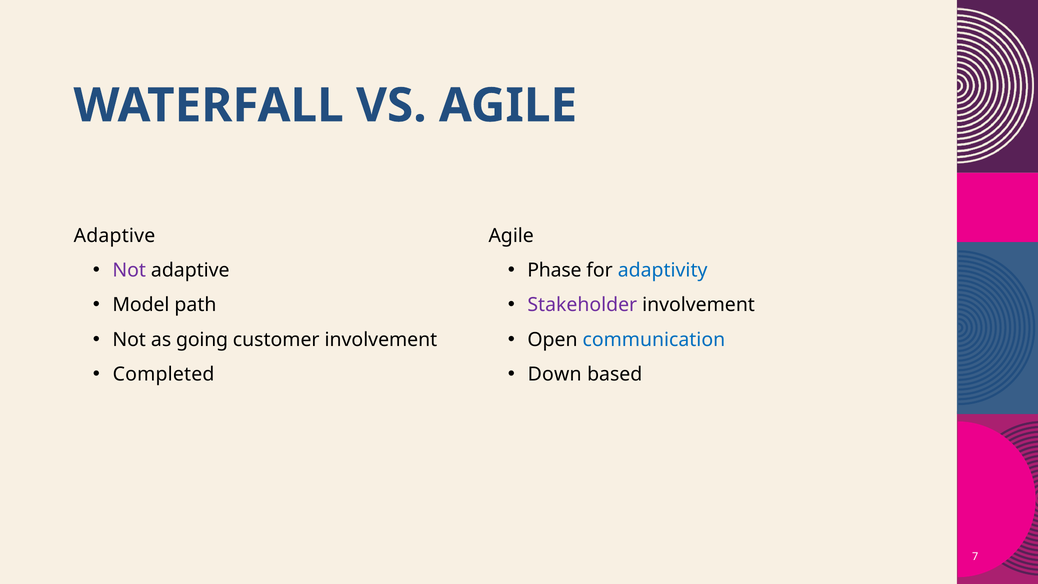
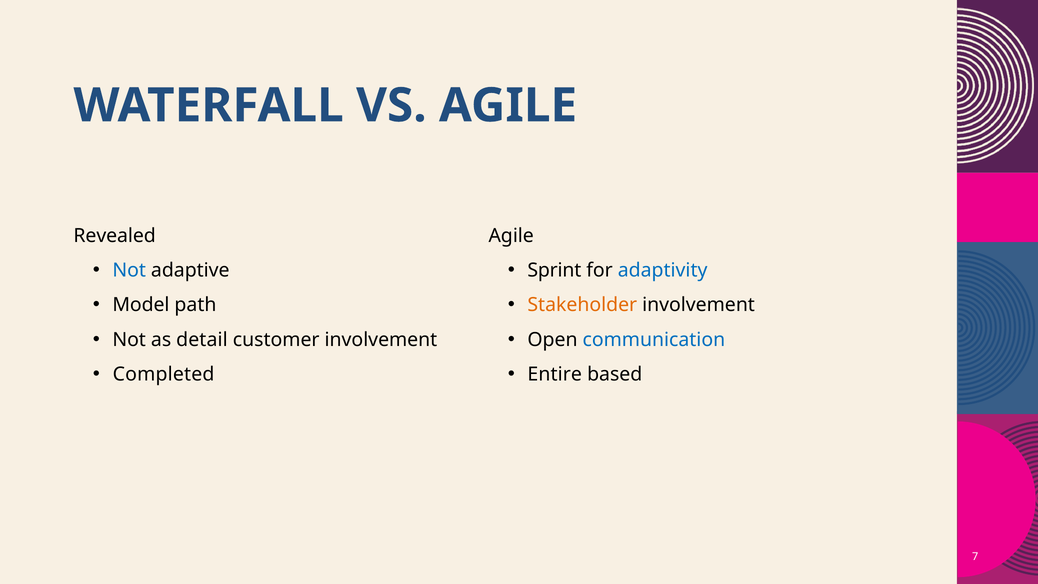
Adaptive: Adaptive -> Revealed (115, 236)
Not colour: purple -> blue (129, 270)
Phase: Phase -> Sprint (554, 270)
Stakeholder colour: purple -> orange (582, 305)
going: going -> detail (202, 340)
Down: Down -> Entire (555, 374)
